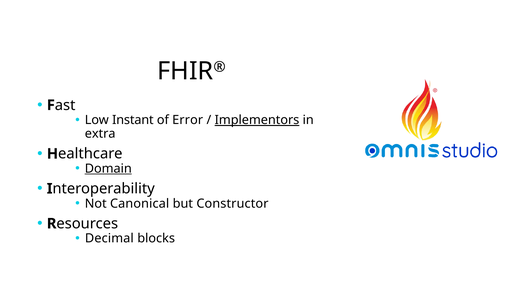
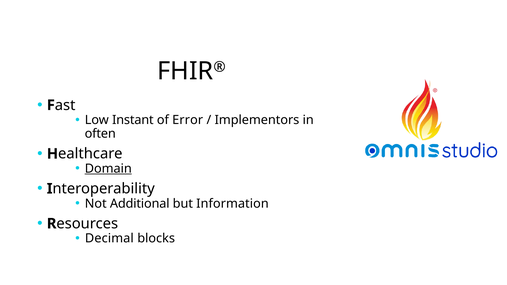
Implementors underline: present -> none (257, 120)
extra: extra -> often (100, 134)
Canonical: Canonical -> Additional (140, 204)
Constructor: Constructor -> Information (232, 204)
